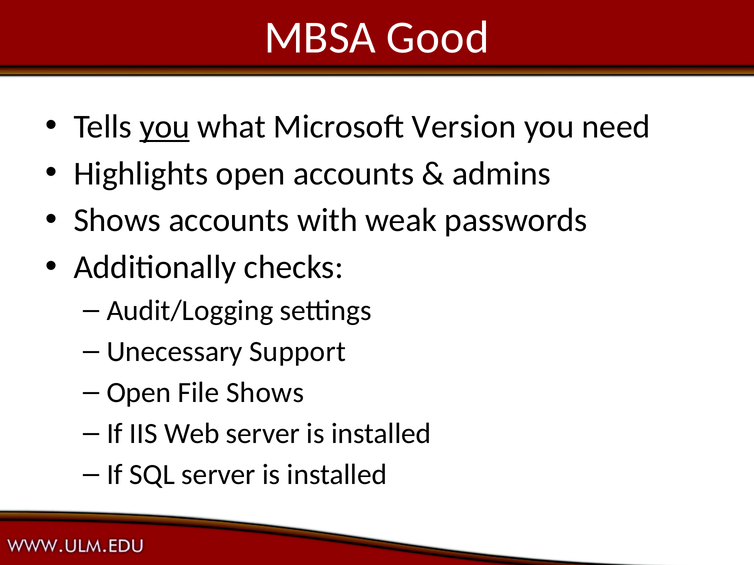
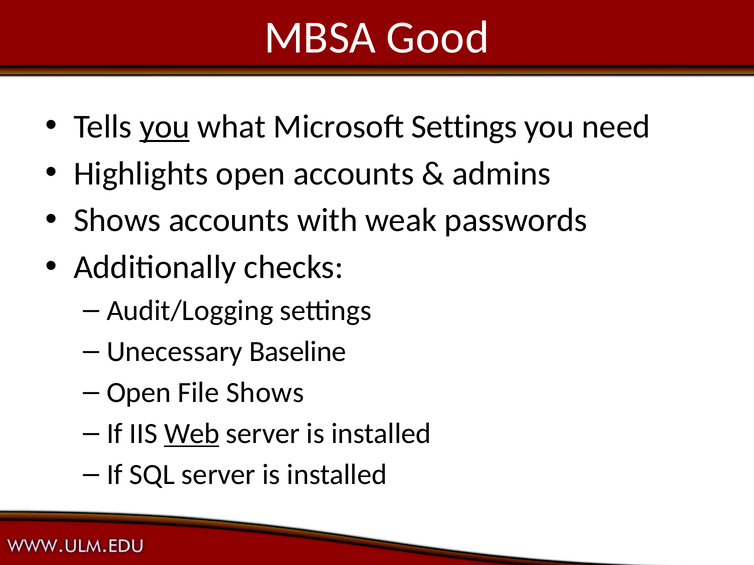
Microsoft Version: Version -> Settings (464, 127)
Support: Support -> Baseline (298, 352)
Web underline: none -> present (192, 434)
